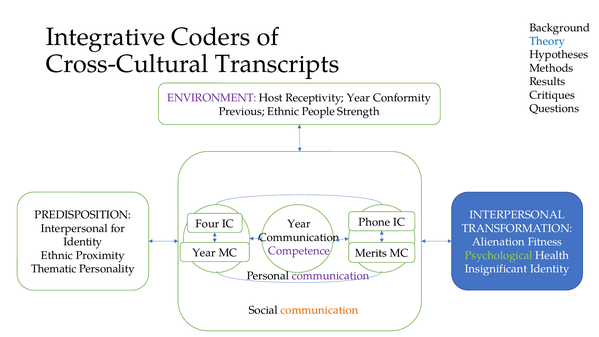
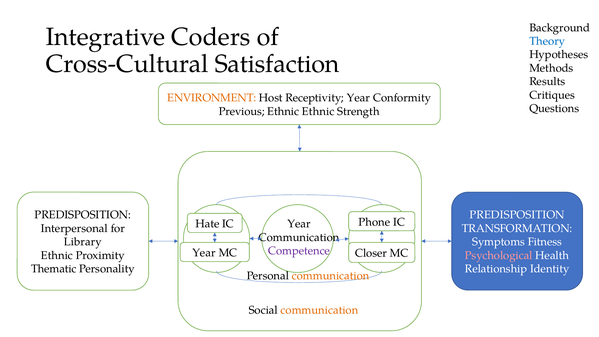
Transcripts: Transcripts -> Satisfaction (277, 64)
ENVIRONMENT colour: purple -> orange (212, 98)
Ethnic People: People -> Ethnic (318, 111)
INTERPERSONAL: INTERPERSONAL -> PREDISPOSITION (517, 215)
Four: Four -> Hate (207, 224)
Identity: Identity -> Library (83, 242)
Alienation: Alienation -> Symptoms (499, 242)
Merits: Merits -> Closer (371, 253)
Psychological colour: light green -> pink (499, 255)
Insignificant: Insignificant -> Relationship (496, 269)
communication colour: purple -> orange (331, 276)
